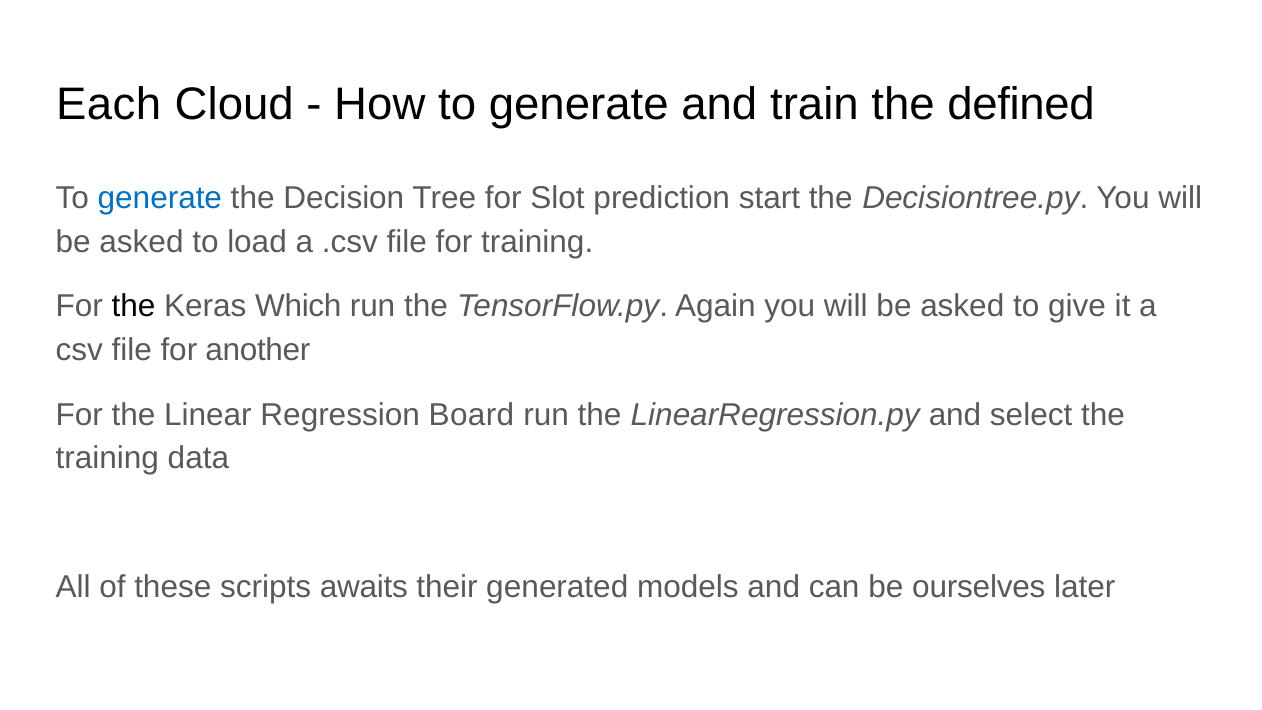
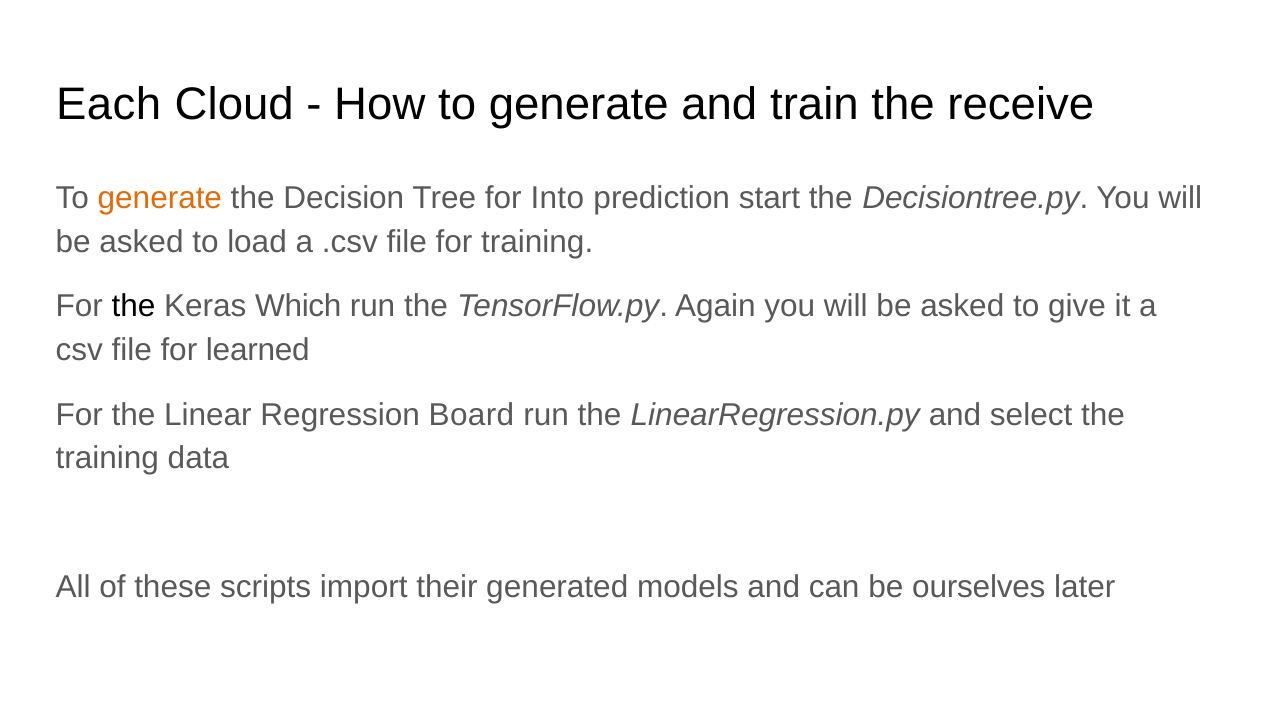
defined: defined -> receive (1021, 105)
generate colour: blue -> orange (160, 198)
Slot: Slot -> Into (557, 198)
another: another -> learned (258, 350)
awaits: awaits -> import (364, 587)
